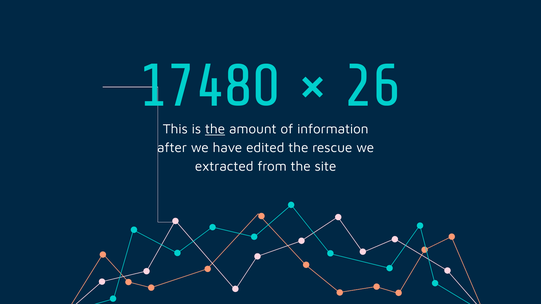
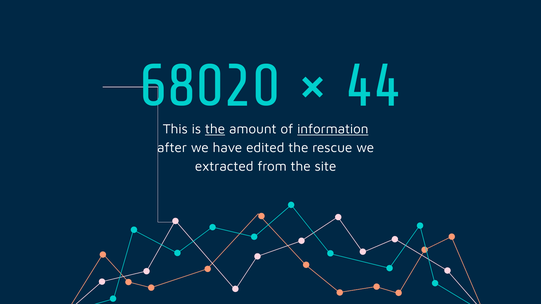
17480: 17480 -> 68020 (210, 86)
26: 26 -> 44 (373, 86)
information underline: none -> present (333, 129)
